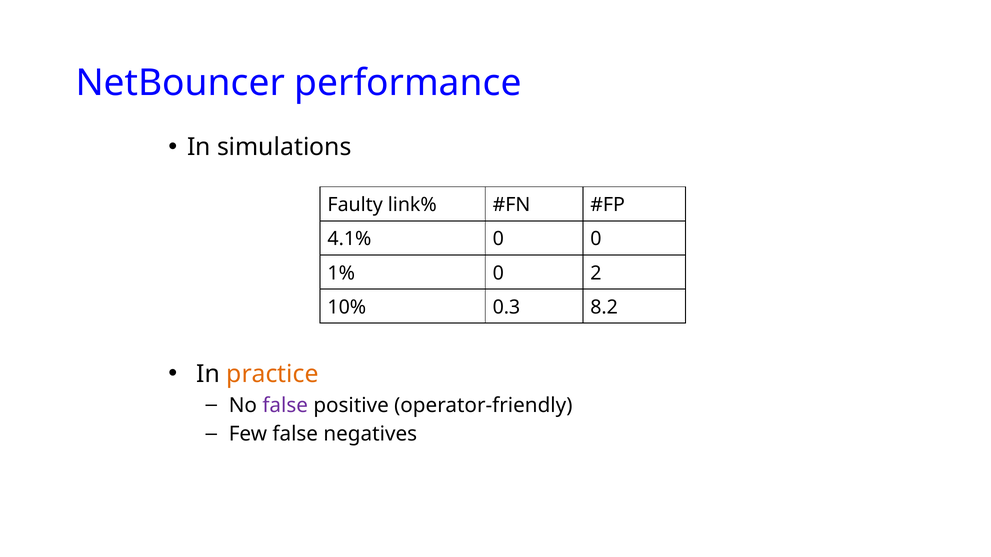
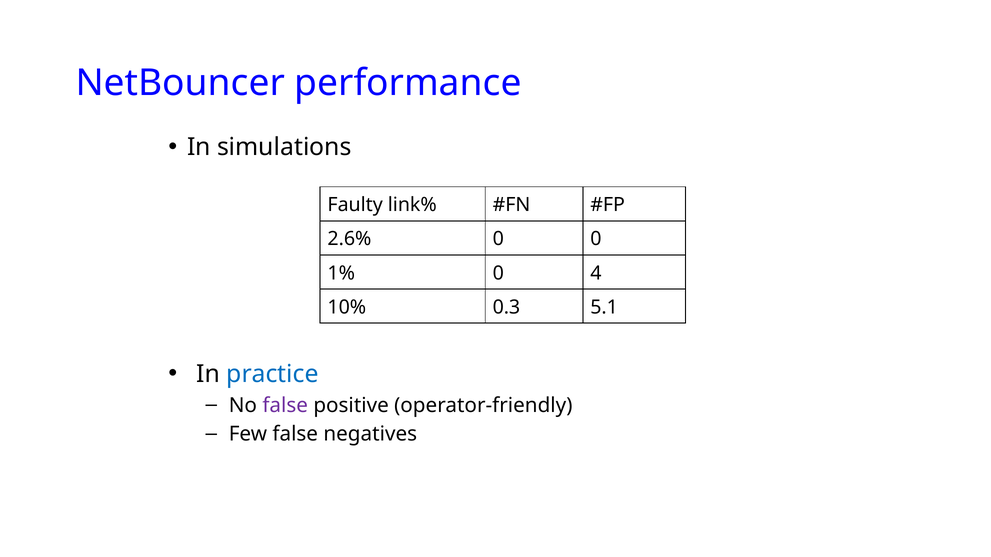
4.1%: 4.1% -> 2.6% (349, 239)
2: 2 -> 4 (596, 273)
8.2: 8.2 -> 5.1 (604, 307)
practice colour: orange -> blue (272, 374)
